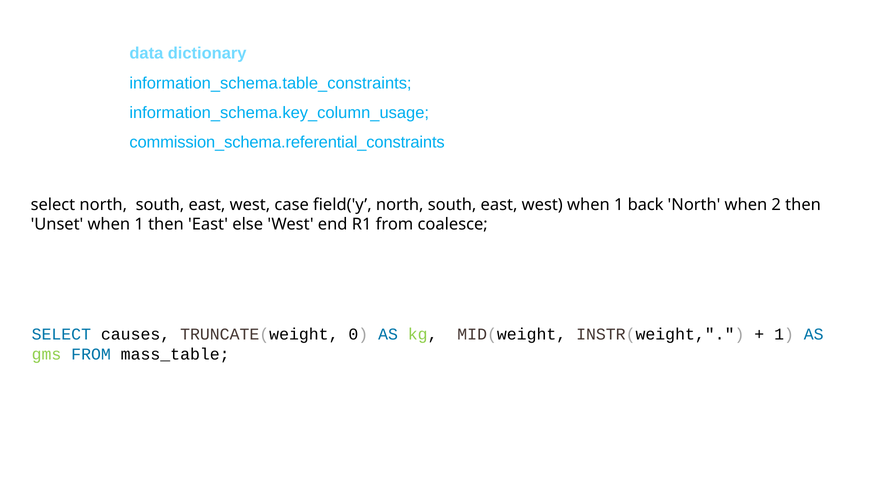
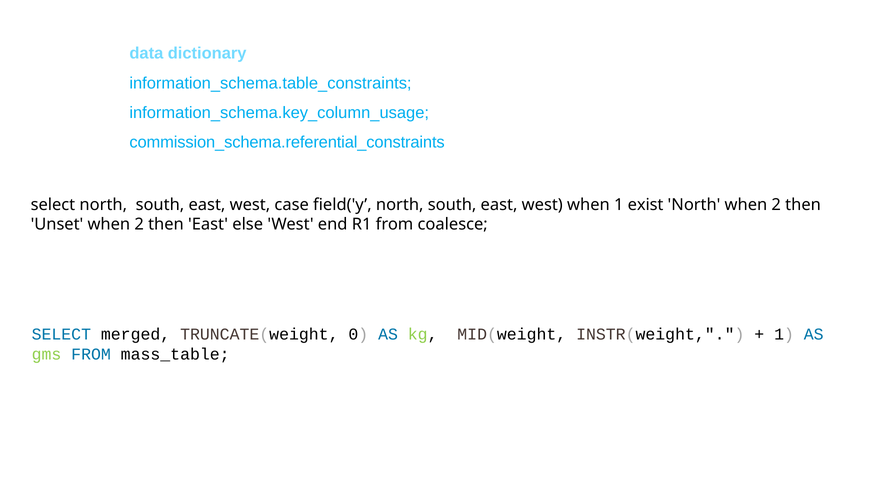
back: back -> exist (646, 205)
1: 1 -> 2 (139, 224)
causes: causes -> merged (136, 335)
